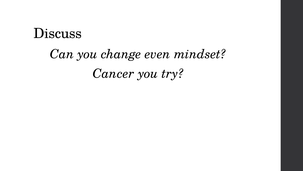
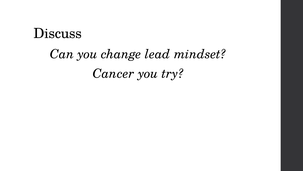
even: even -> lead (158, 54)
